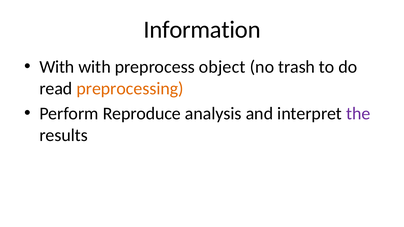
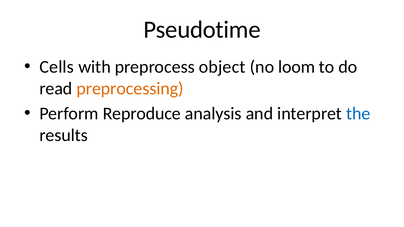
Information: Information -> Pseudotime (202, 30)
With: With -> Cells (57, 67)
trash: trash -> loom (297, 67)
the colour: purple -> blue (358, 114)
